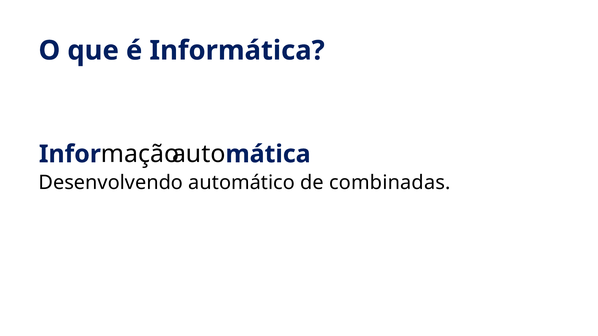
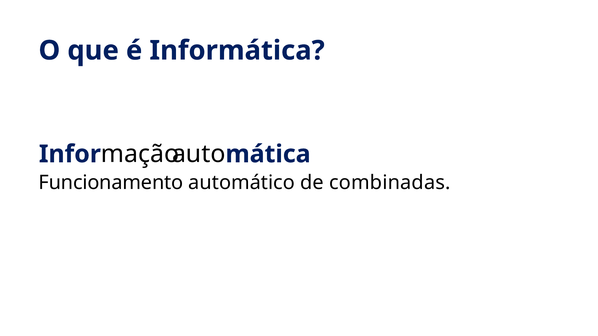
Desenvolvendo: Desenvolvendo -> Funcionamento (111, 183)
